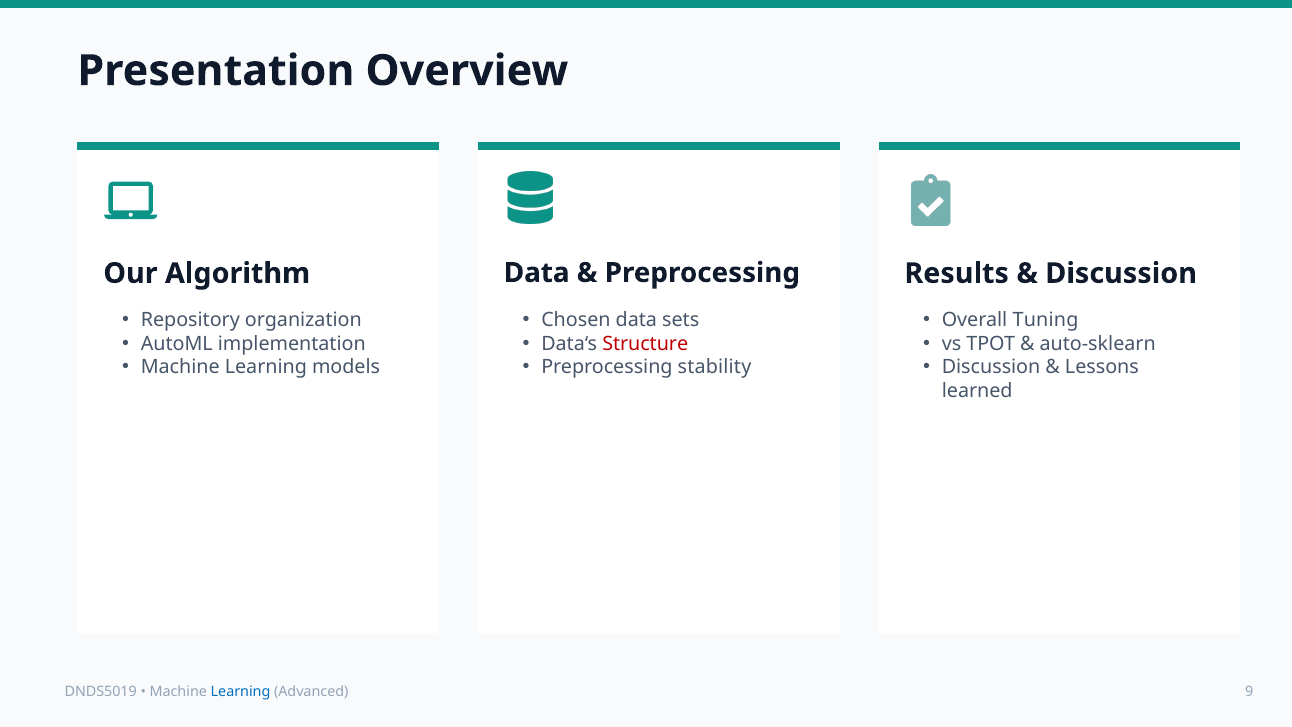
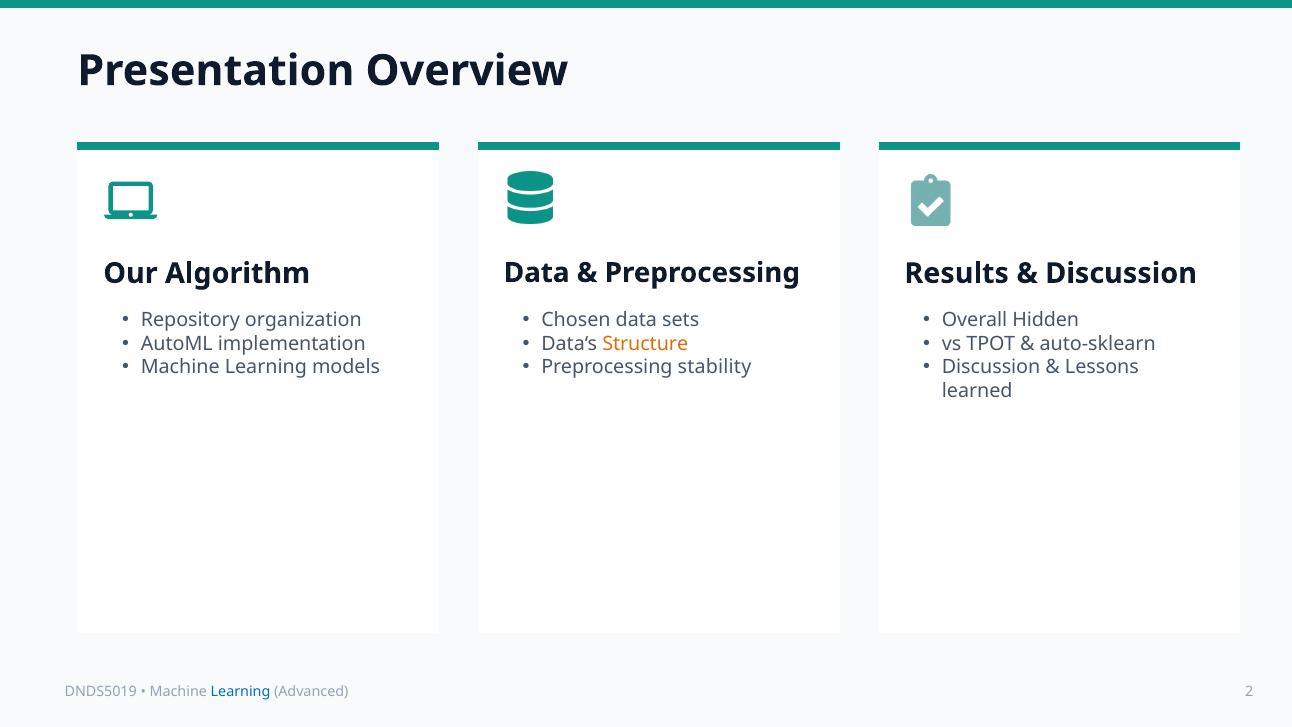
Tuning: Tuning -> Hidden (1046, 320)
Structure colour: red -> orange (645, 344)
9: 9 -> 2 (1249, 691)
